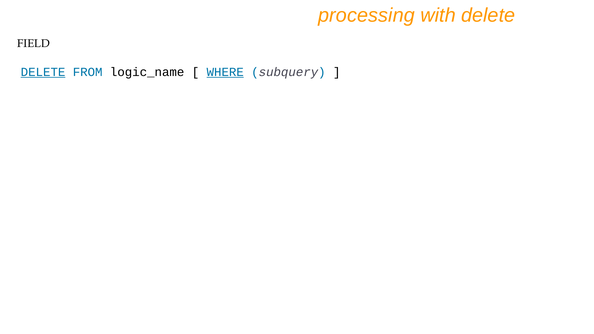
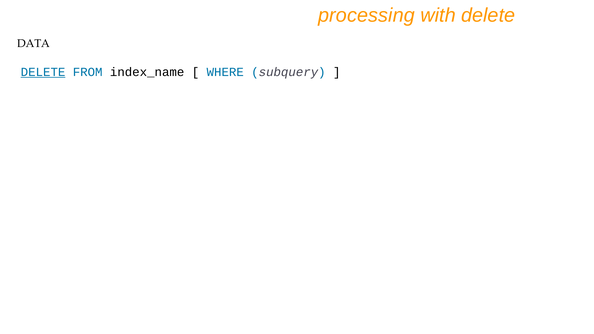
FIELD: FIELD -> DATA (34, 43)
logic_name: logic_name -> index_name (147, 72)
WHERE underline: present -> none (225, 72)
